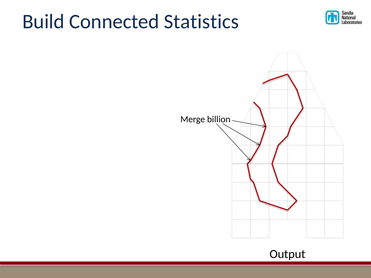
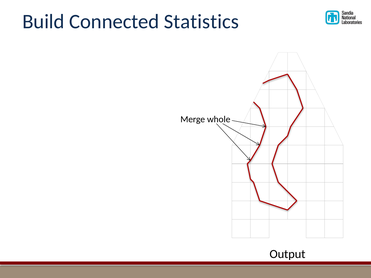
billion: billion -> whole (219, 119)
